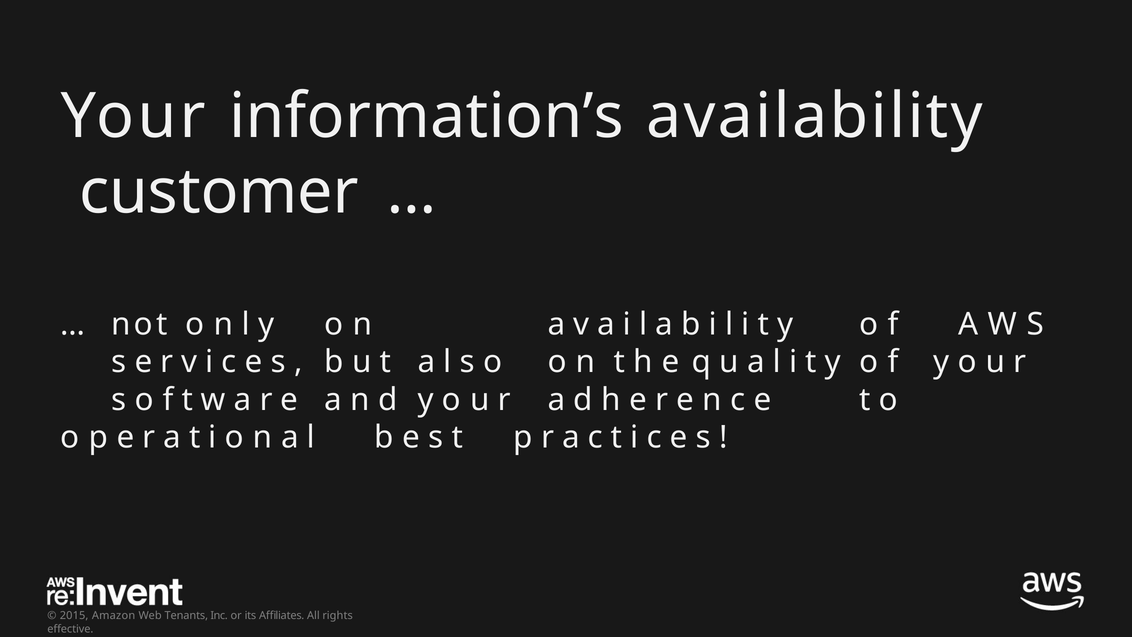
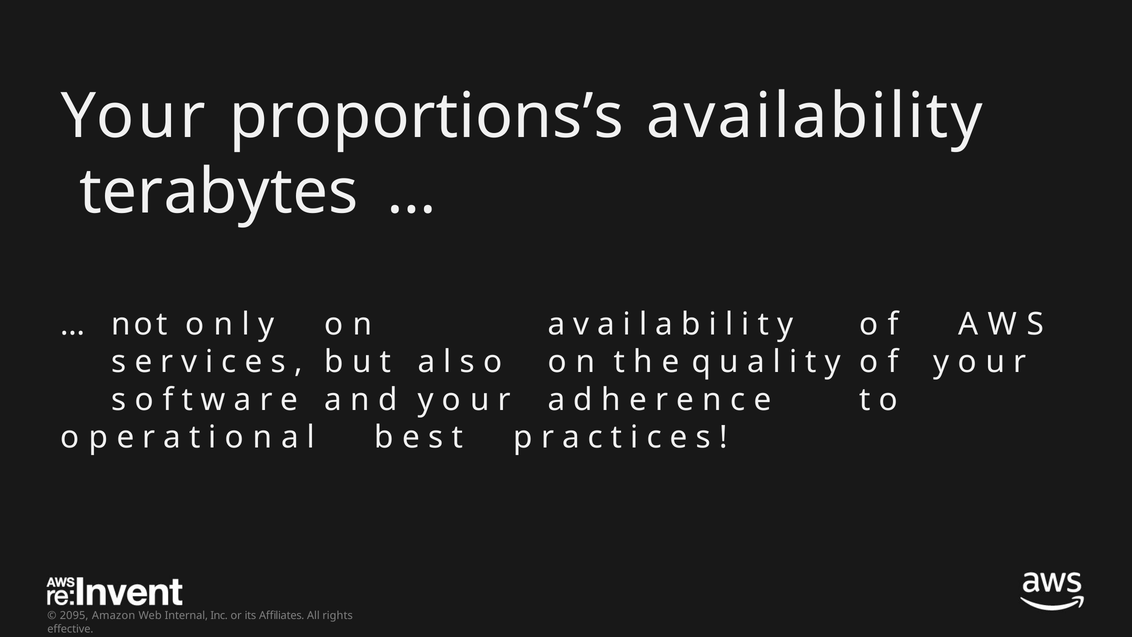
information’s: information’s -> proportions’s (427, 117)
customer: customer -> terabytes (219, 192)
2015: 2015 -> 2095 (74, 615)
Tenants: Tenants -> Internal (186, 615)
